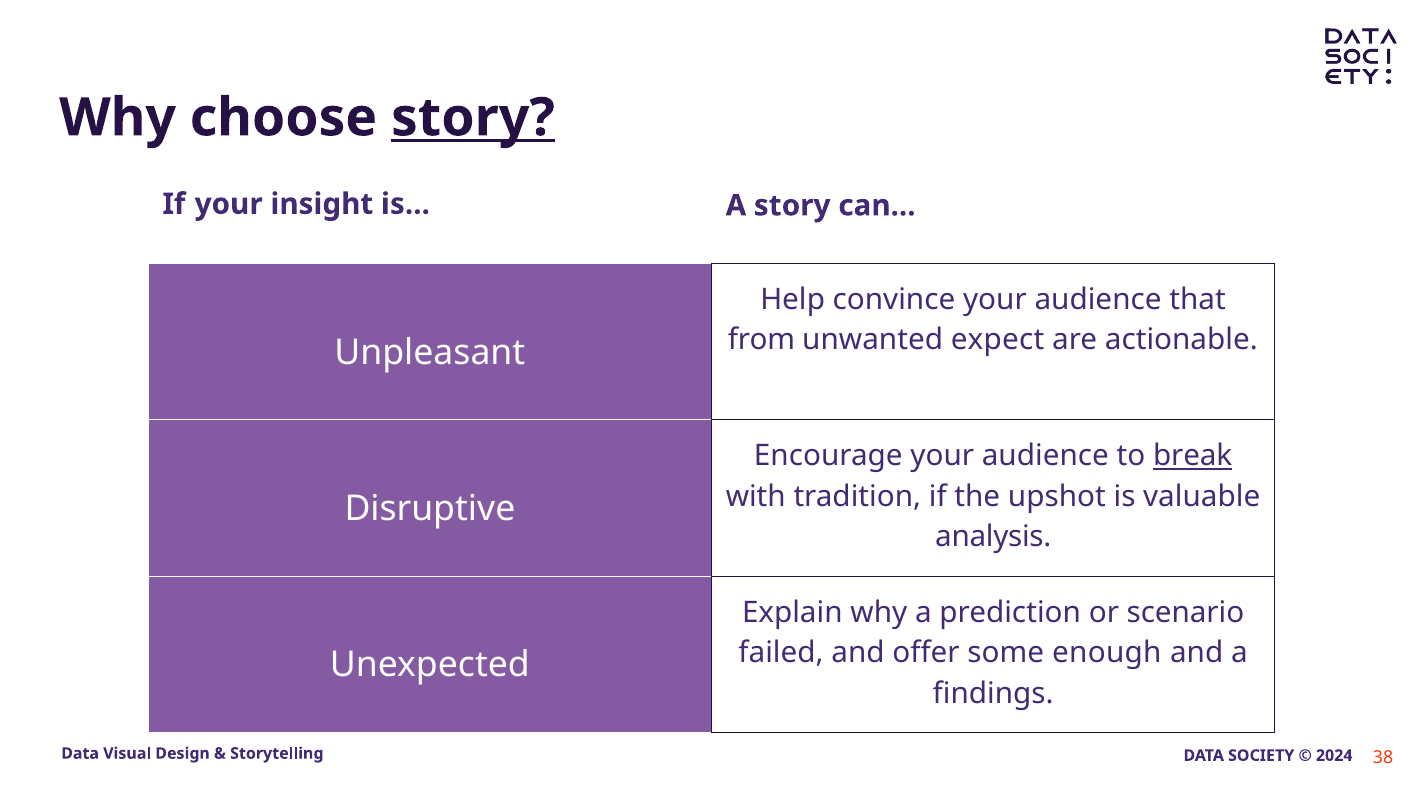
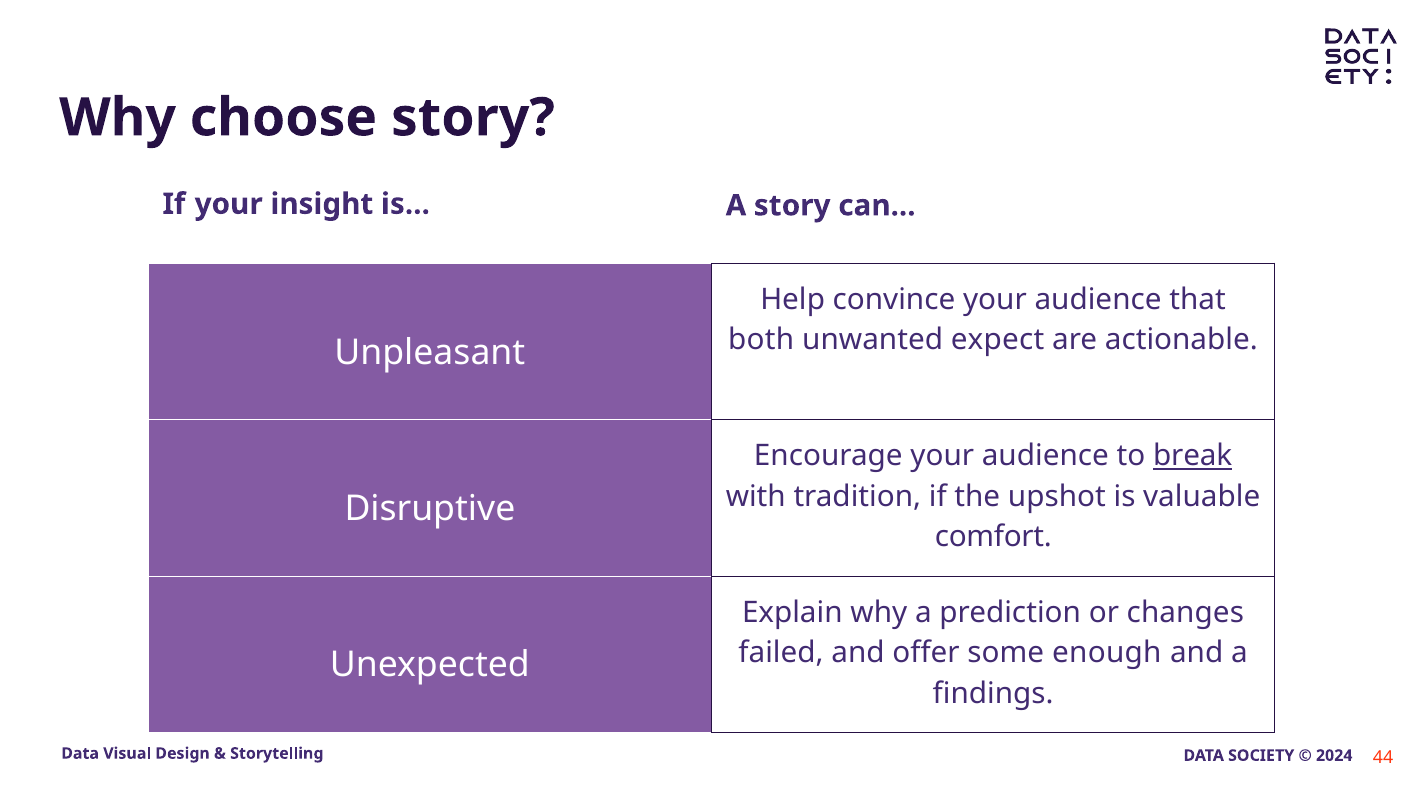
story underline: present -> none (473, 118)
from: from -> both (761, 340)
analysis: analysis -> comfort (993, 537)
scenario: scenario -> changes (1185, 613)
38: 38 -> 44 (1383, 758)
